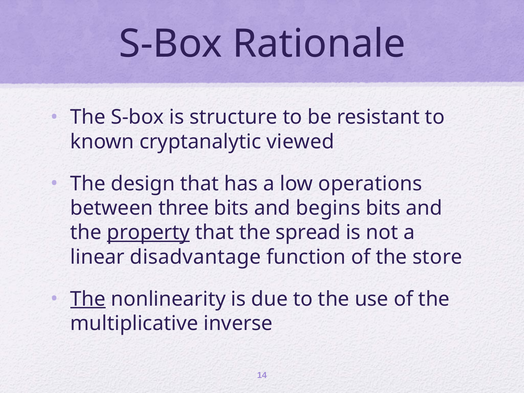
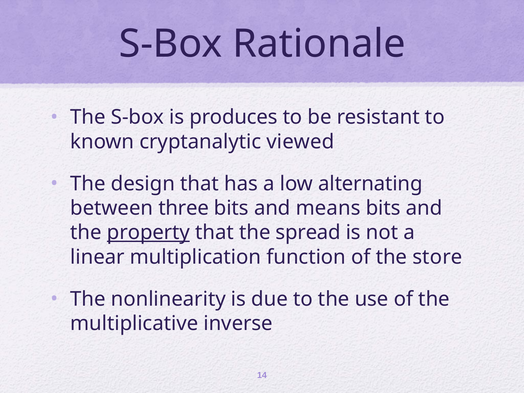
structure: structure -> produces (233, 117)
operations: operations -> alternating (370, 184)
begins: begins -> means (328, 208)
disadvantage: disadvantage -> multiplication (196, 257)
The underline: present -> none (88, 299)
